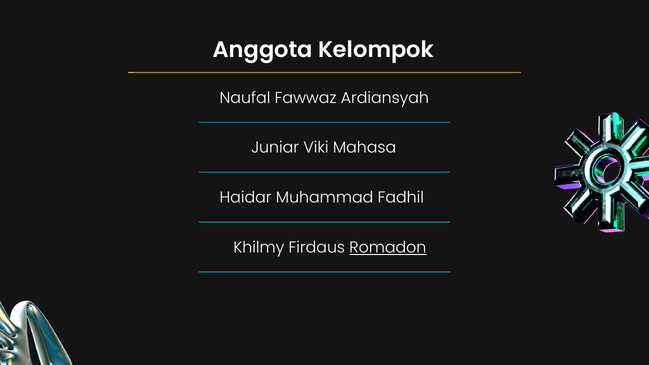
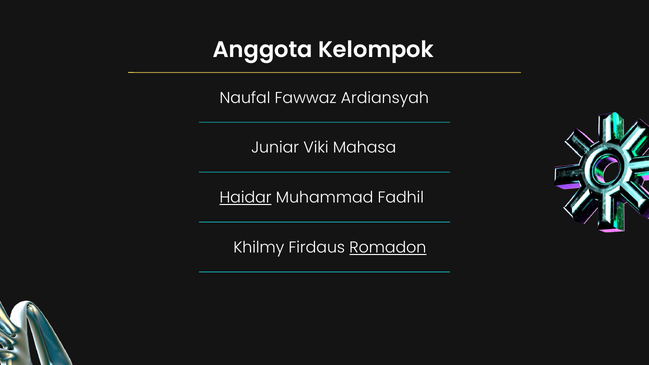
Haidar underline: none -> present (246, 198)
